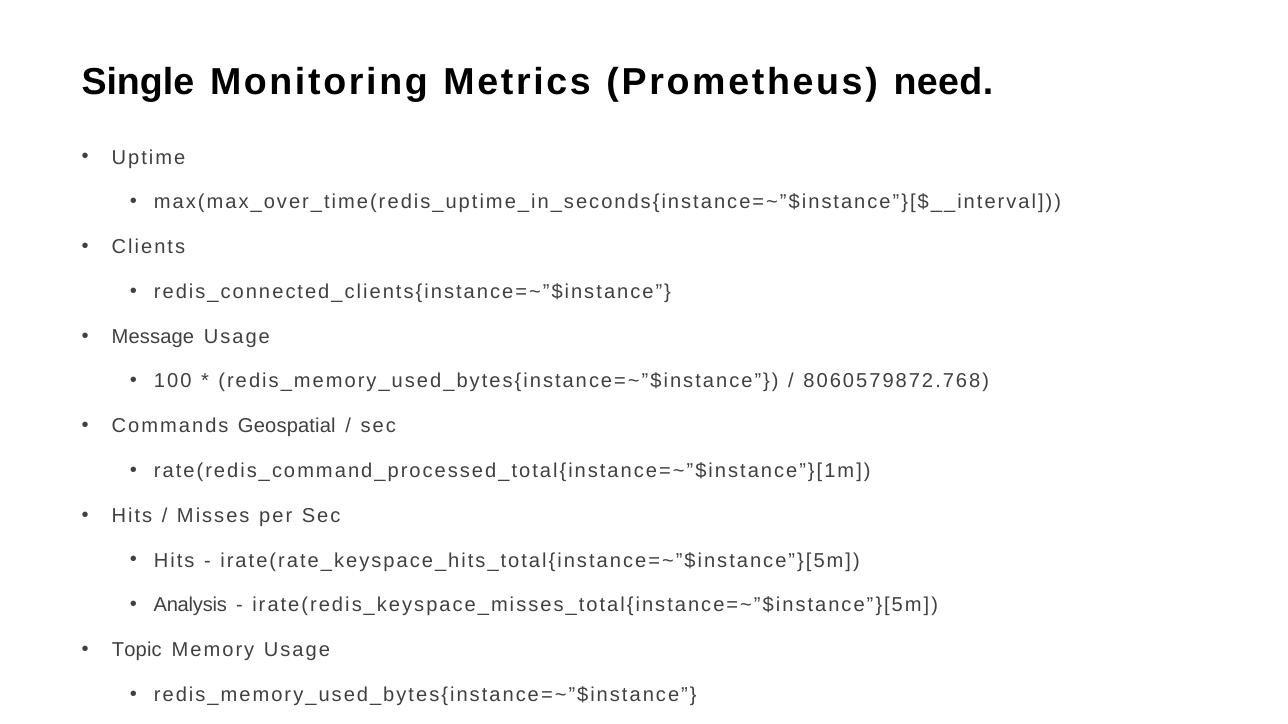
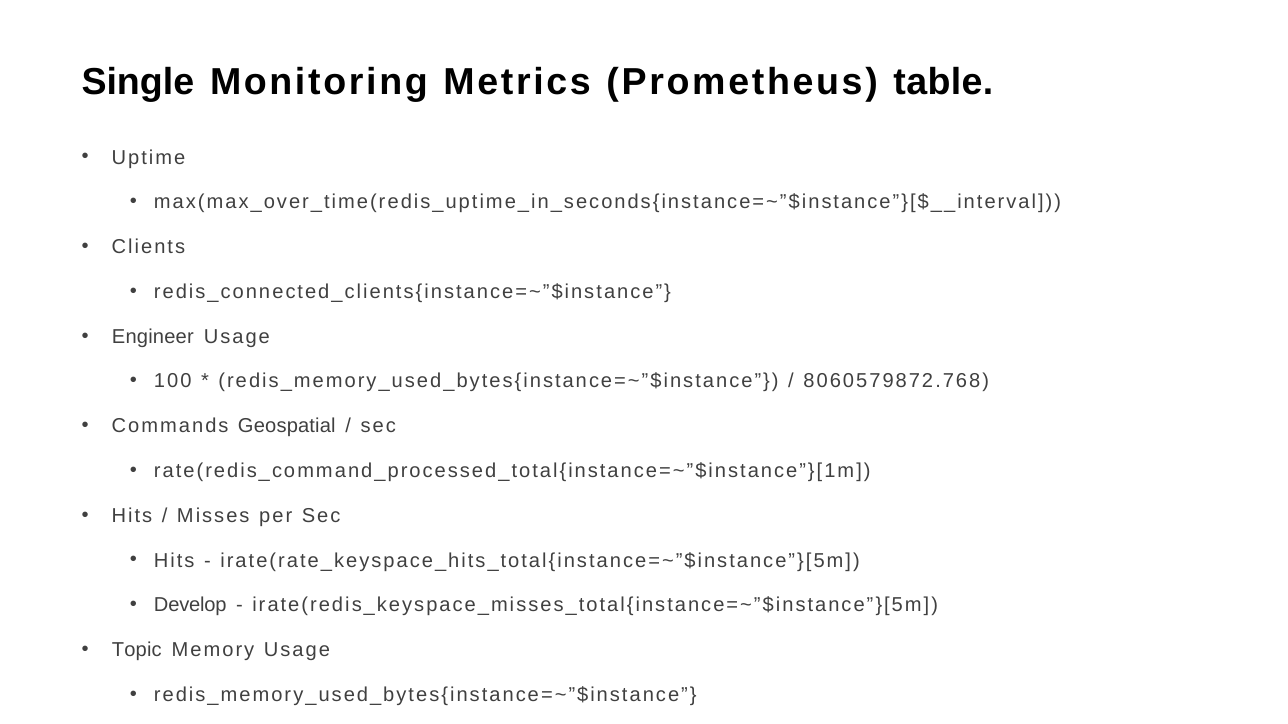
need: need -> table (943, 82)
Message: Message -> Engineer (153, 337)
Analysis: Analysis -> Develop (190, 606)
